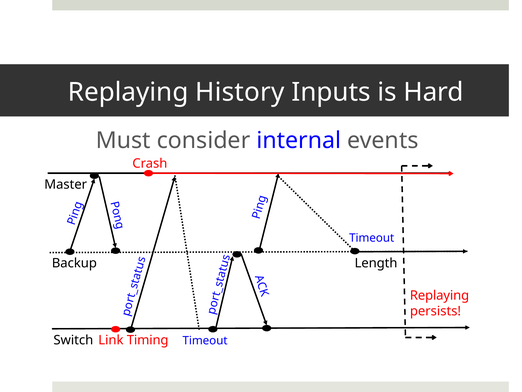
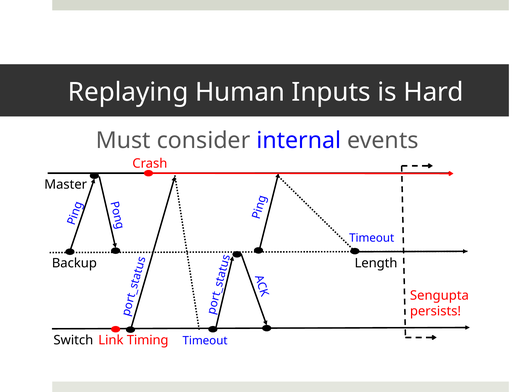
History: History -> Human (240, 92)
Replaying: Replaying -> Sengupta (439, 295)
